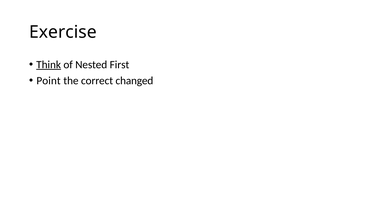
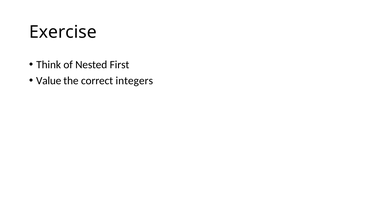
Think underline: present -> none (49, 65)
Point: Point -> Value (49, 81)
changed: changed -> integers (134, 81)
